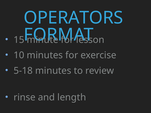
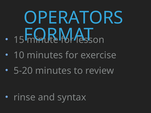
5-18: 5-18 -> 5-20 (23, 71)
length: length -> syntax (72, 98)
